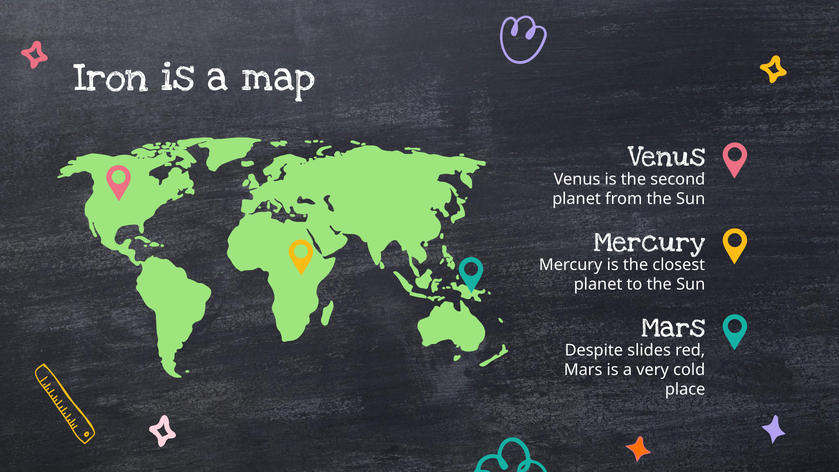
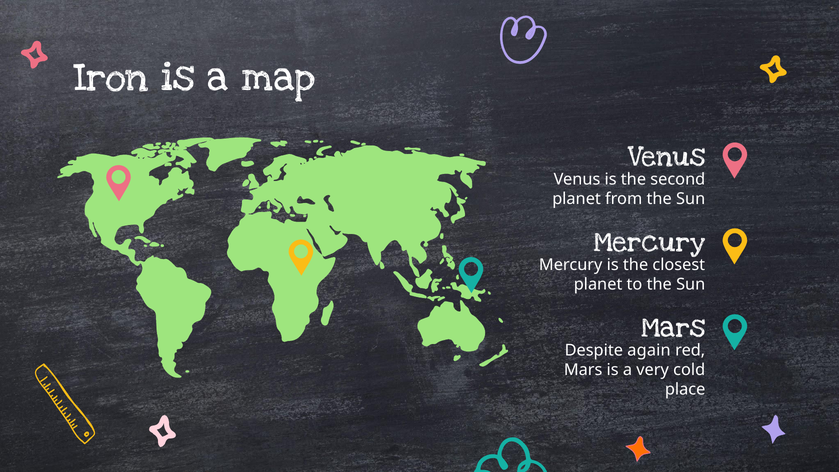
slides: slides -> again (649, 350)
